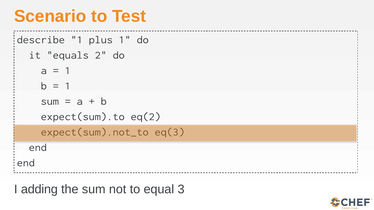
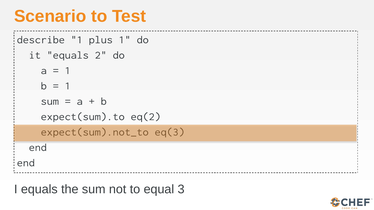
I adding: adding -> equals (39, 190)
